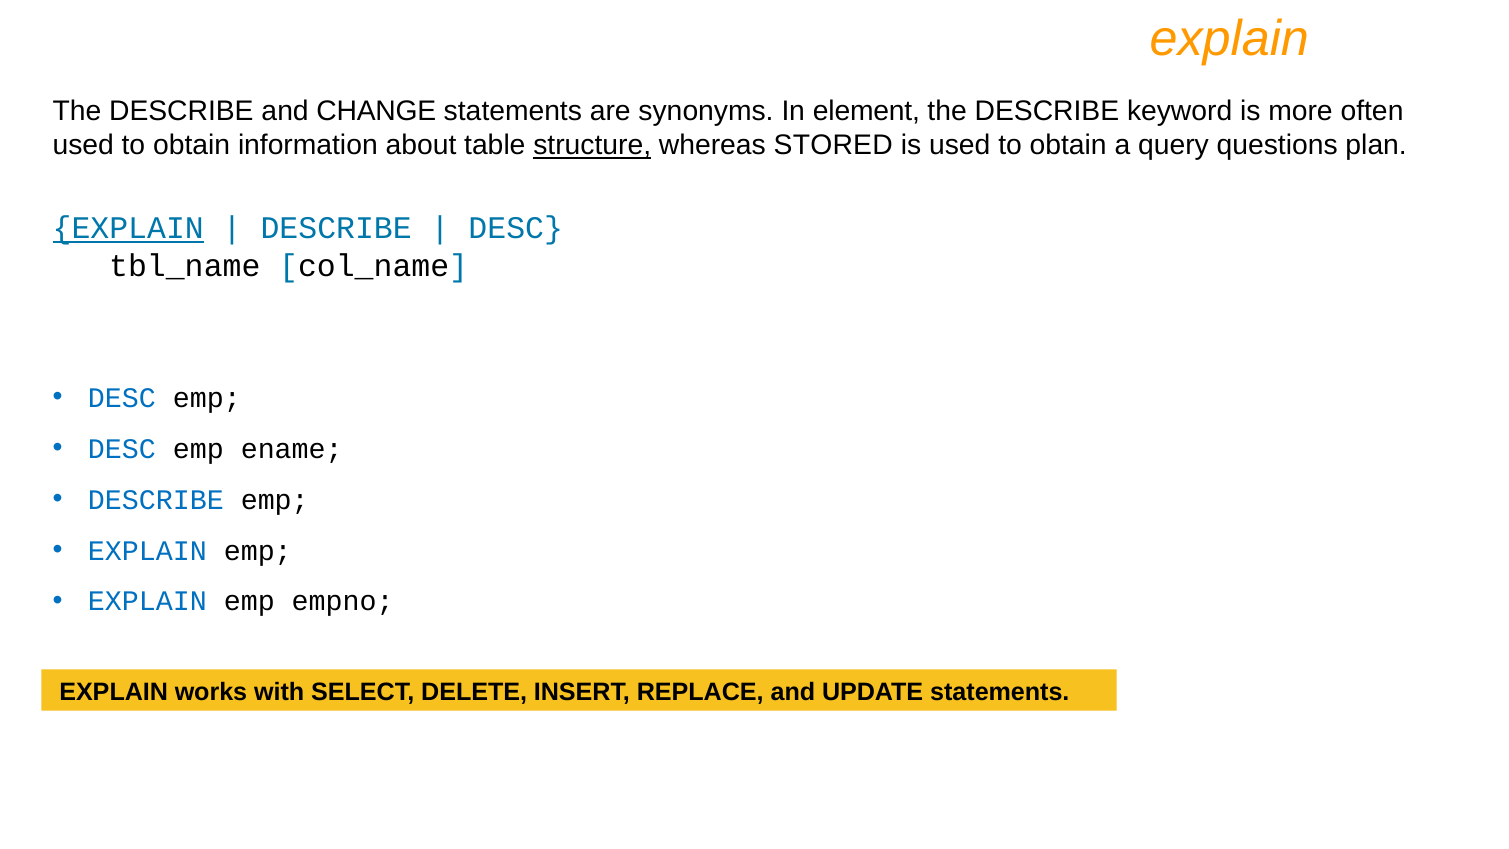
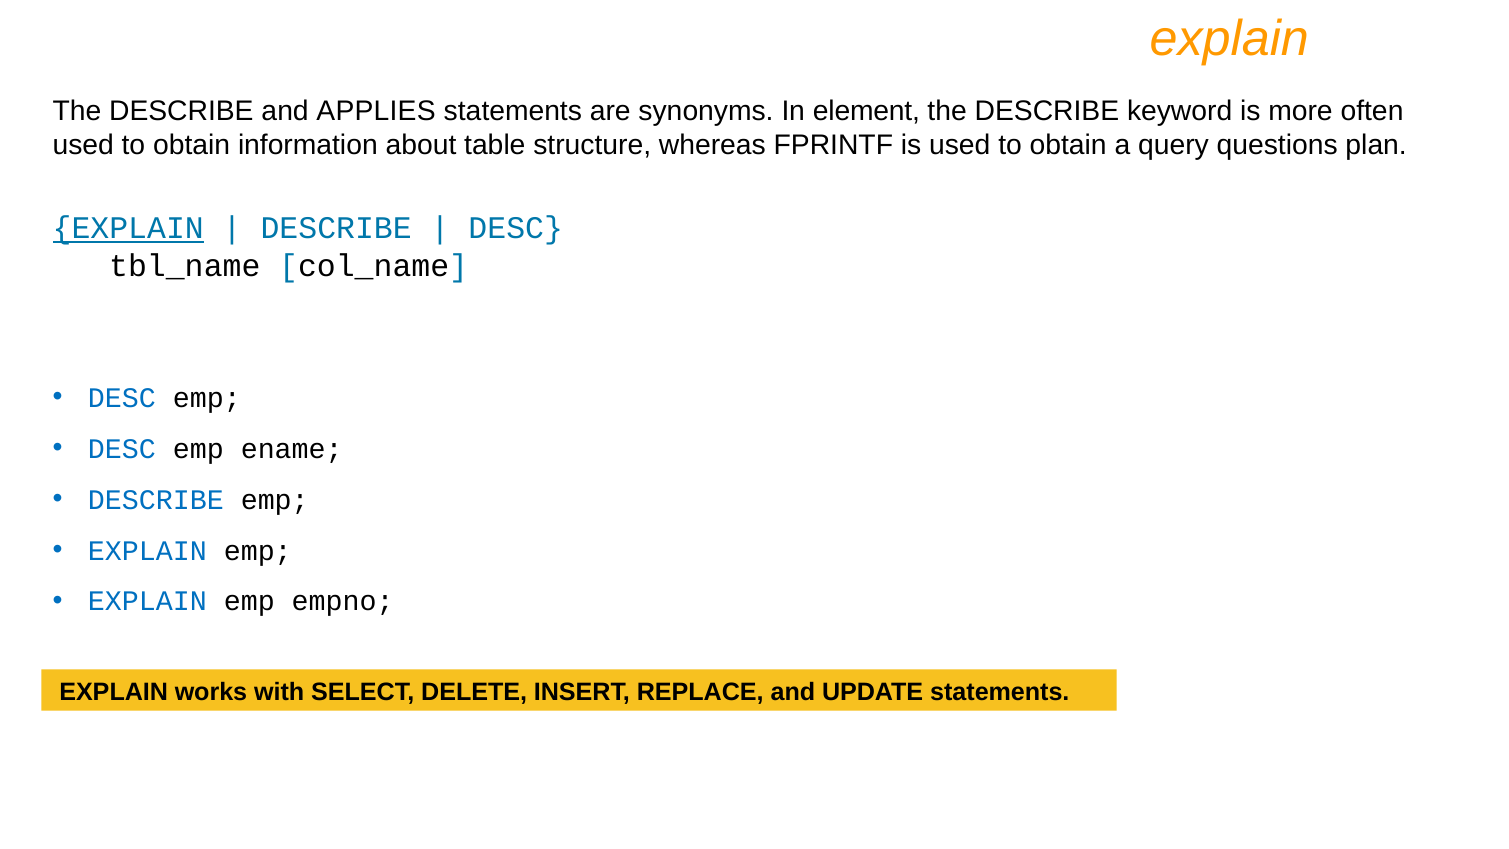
CHANGE: CHANGE -> APPLIES (376, 112)
structure underline: present -> none (592, 145)
STORED: STORED -> FPRINTF (833, 145)
